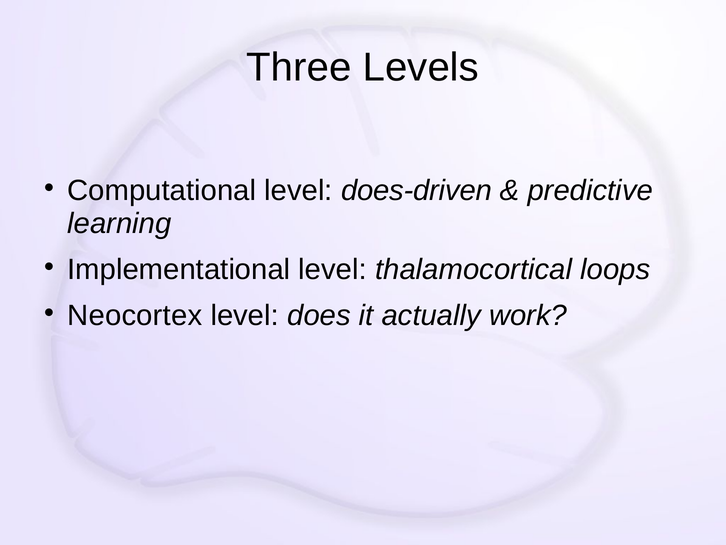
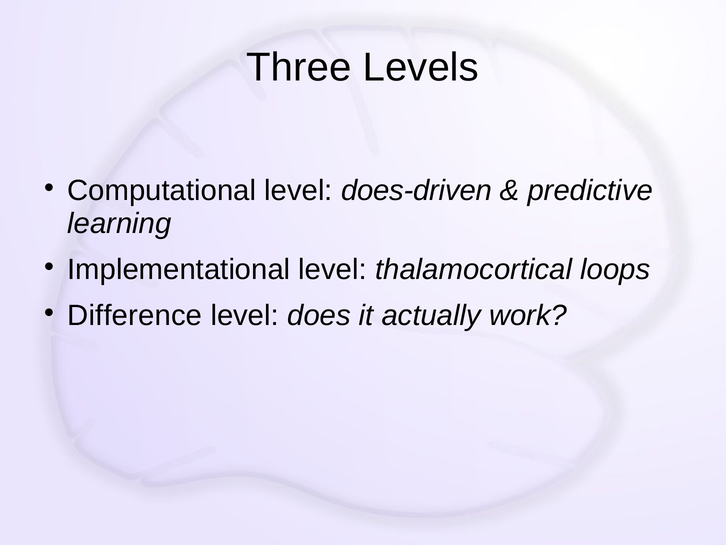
Neocortex: Neocortex -> Difference (135, 316)
